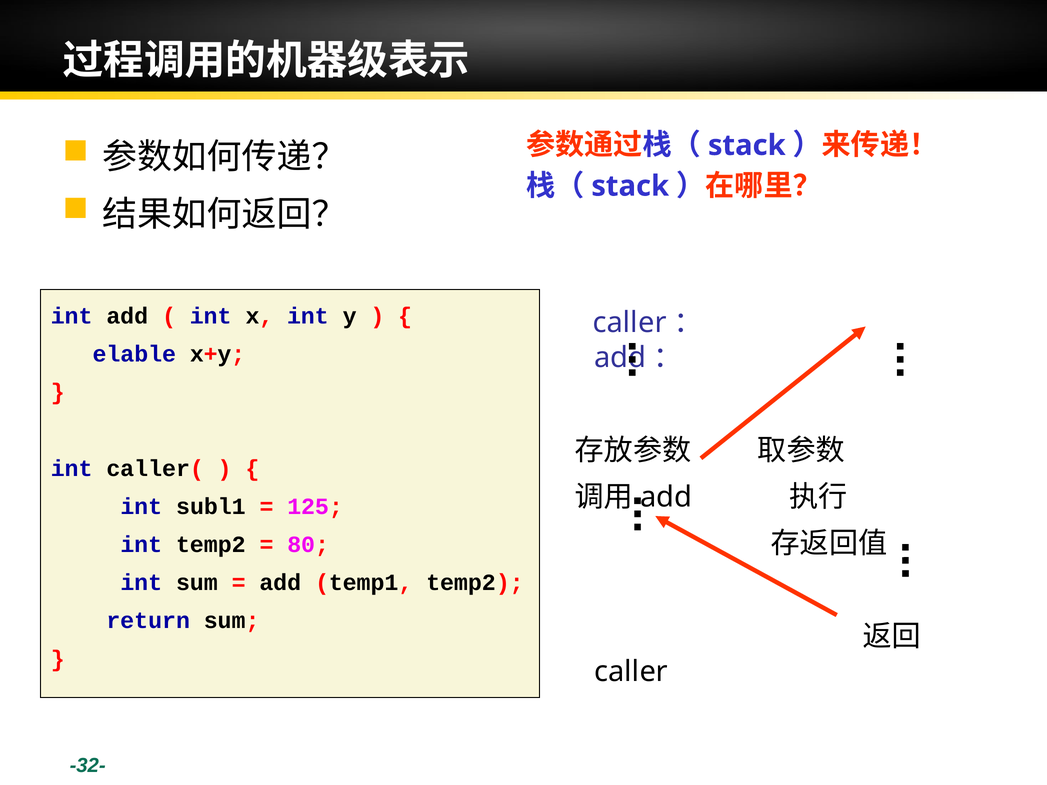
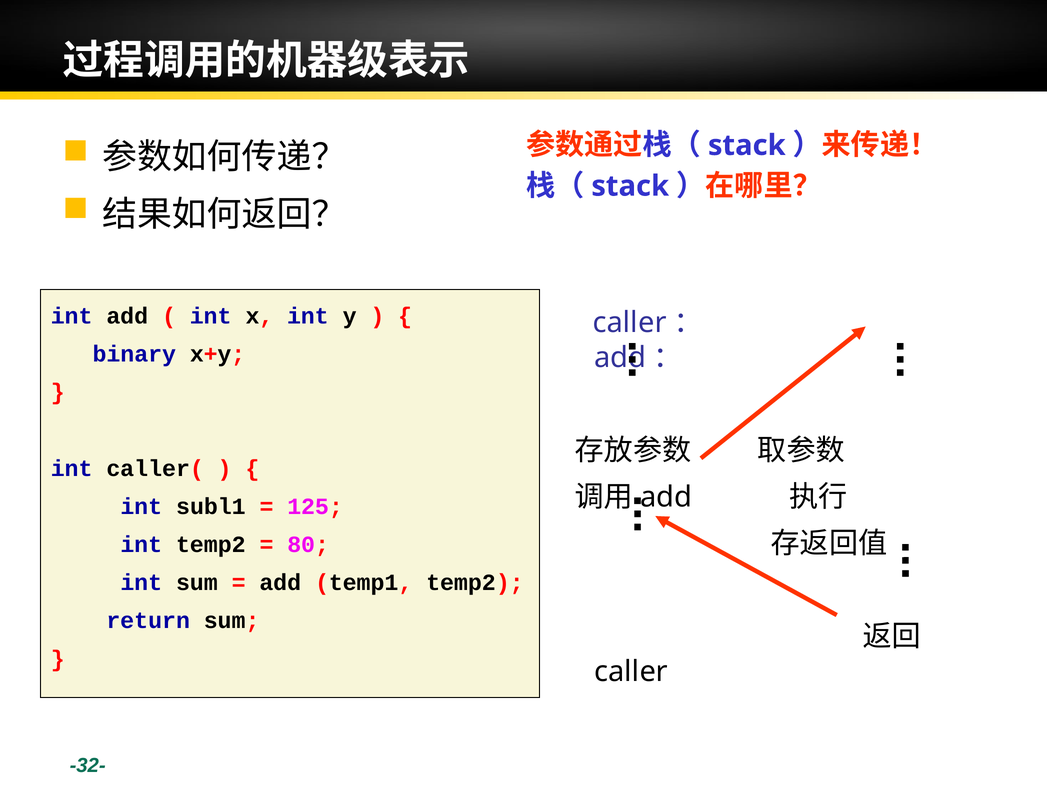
elable: elable -> binary (134, 354)
